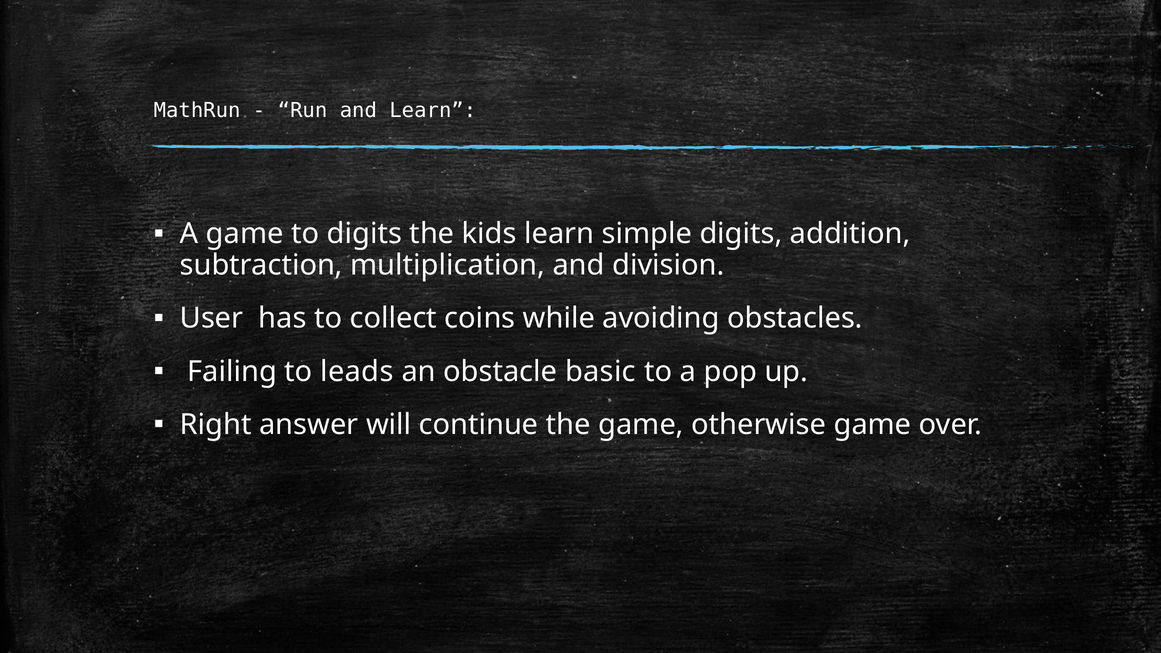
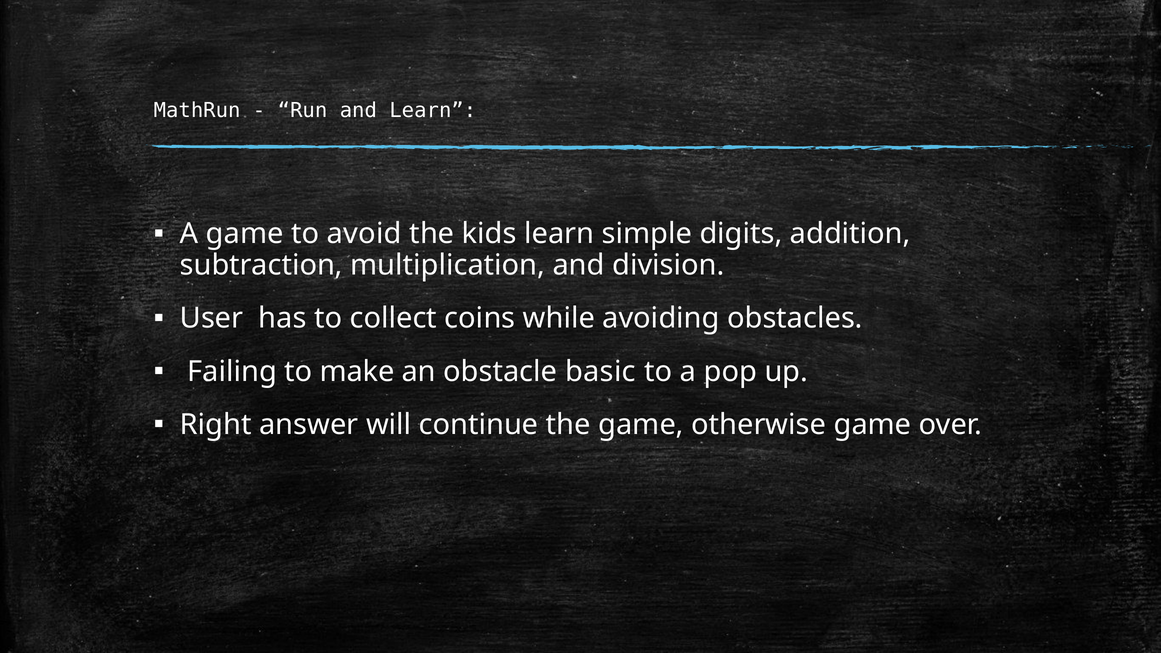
to digits: digits -> avoid (364, 234)
leads: leads -> make (357, 372)
